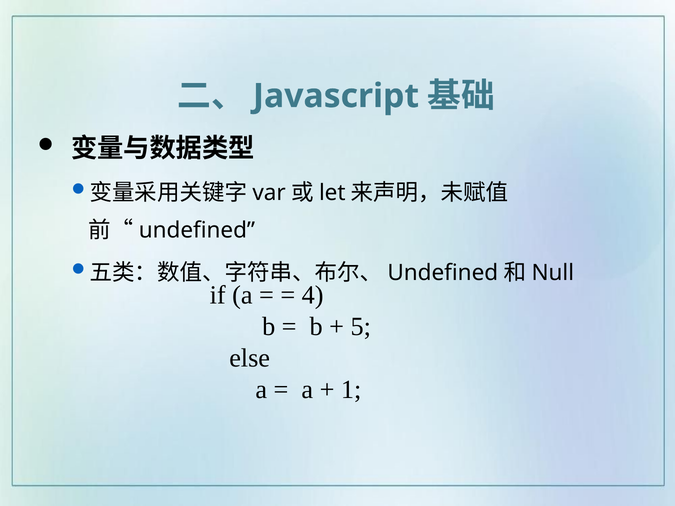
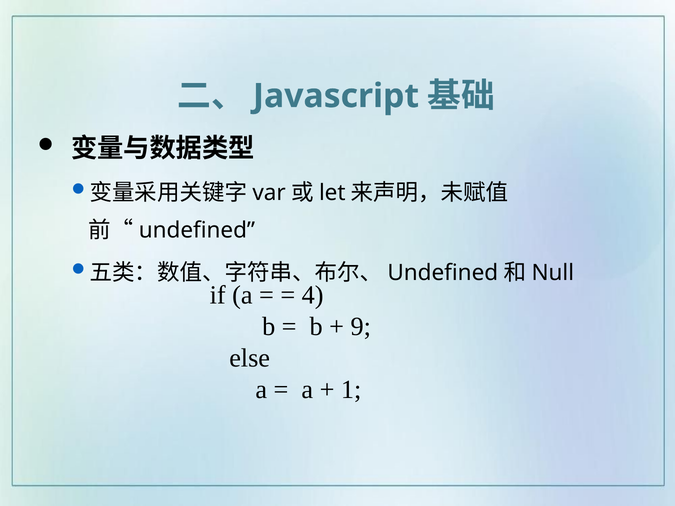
5: 5 -> 9 (361, 327)
